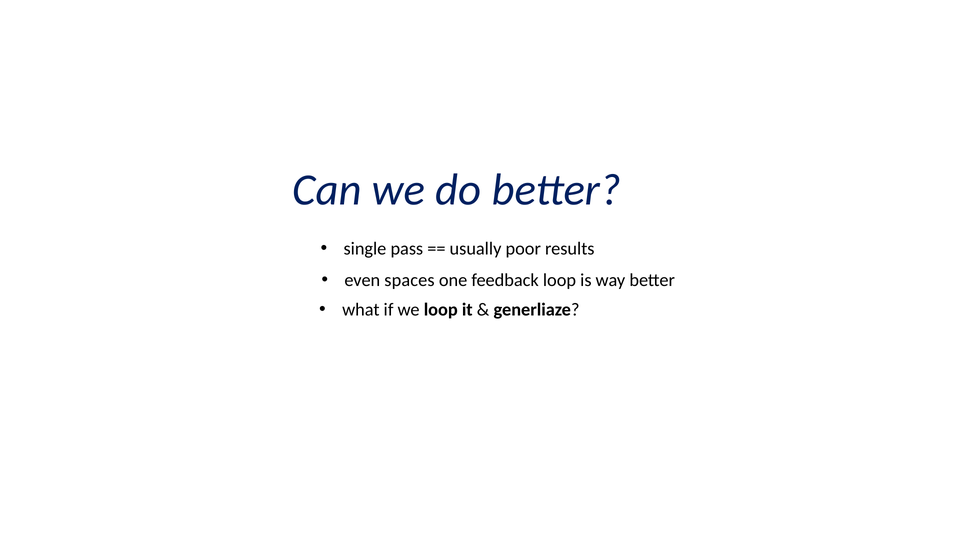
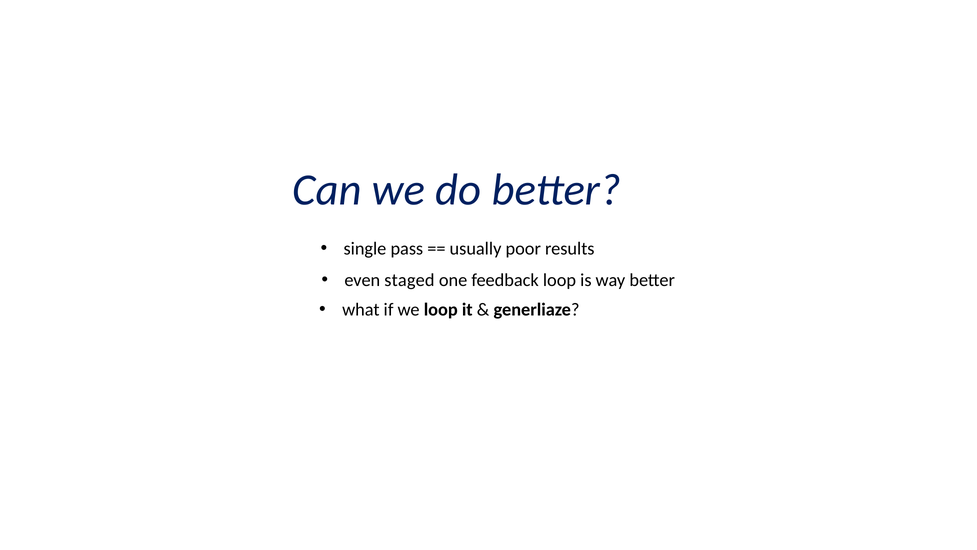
spaces: spaces -> staged (409, 280)
